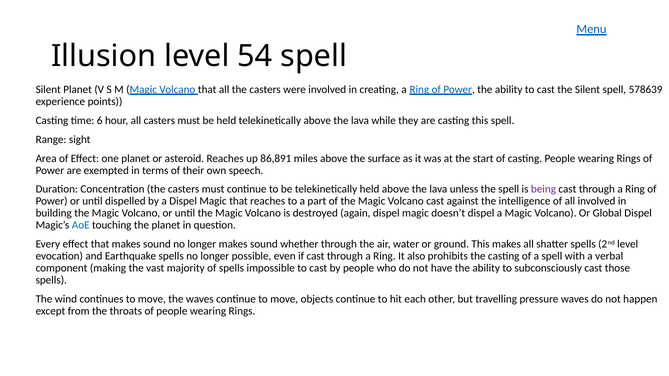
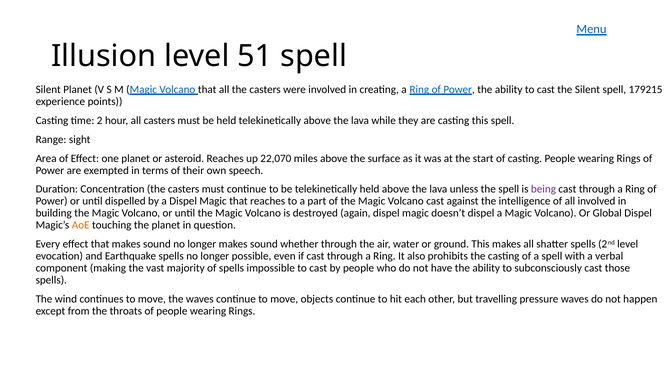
54: 54 -> 51 (255, 56)
578639: 578639 -> 179215 (646, 89)
6: 6 -> 2 (100, 120)
86,891: 86,891 -> 22,070 (276, 158)
AoE colour: blue -> orange (81, 225)
